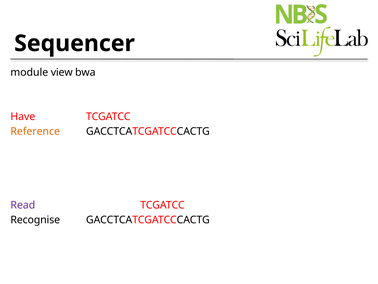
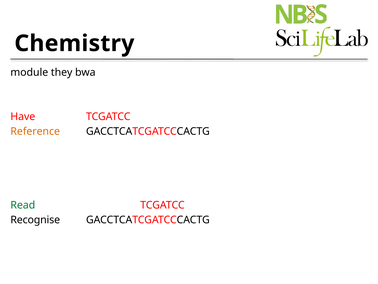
Sequencer: Sequencer -> Chemistry (74, 43)
view: view -> they (62, 72)
Read colour: purple -> green (23, 205)
